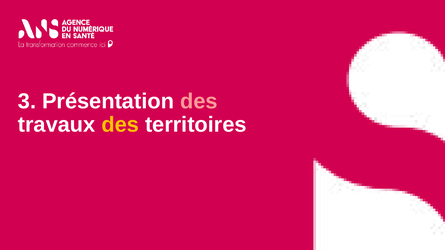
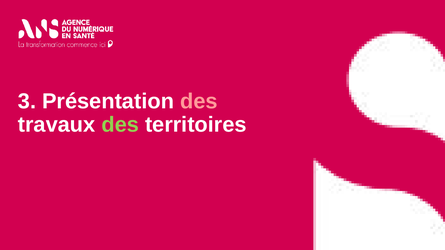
des colour: yellow -> light green (120, 125)
